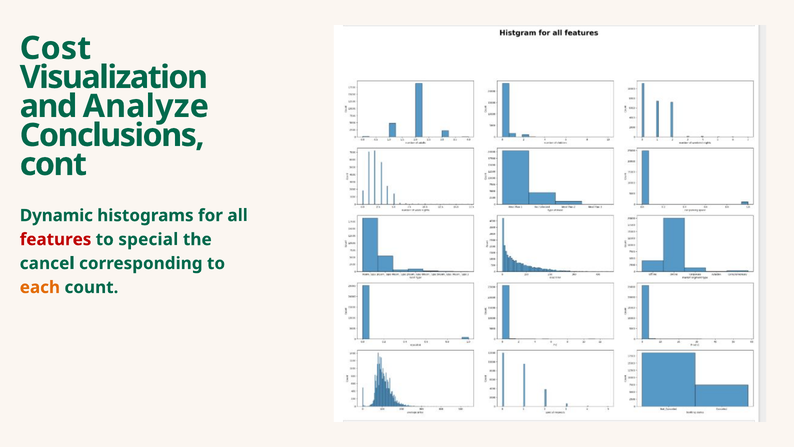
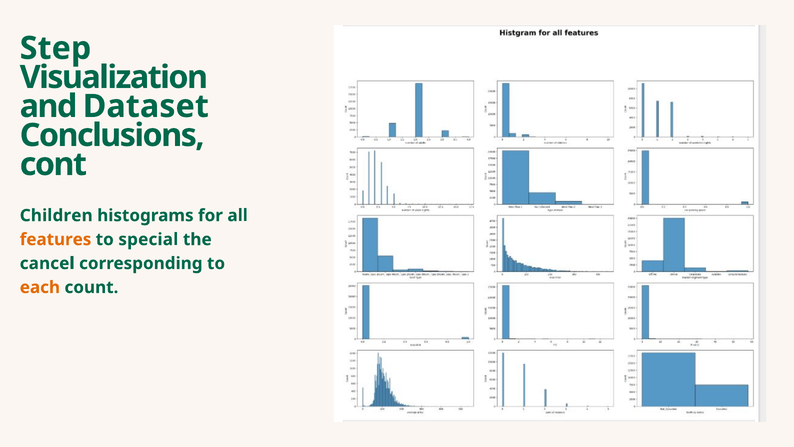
Cost: Cost -> Step (56, 48)
Analyze: Analyze -> Dataset (146, 106)
Dynamic: Dynamic -> Children (56, 215)
features colour: red -> orange (56, 239)
